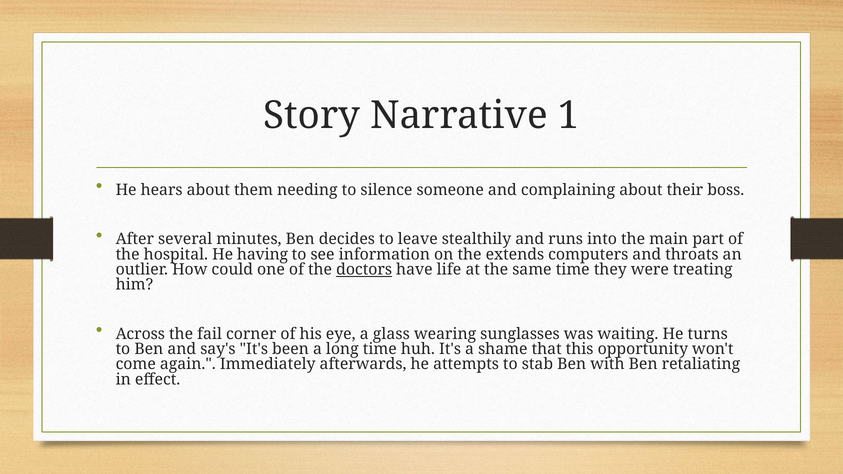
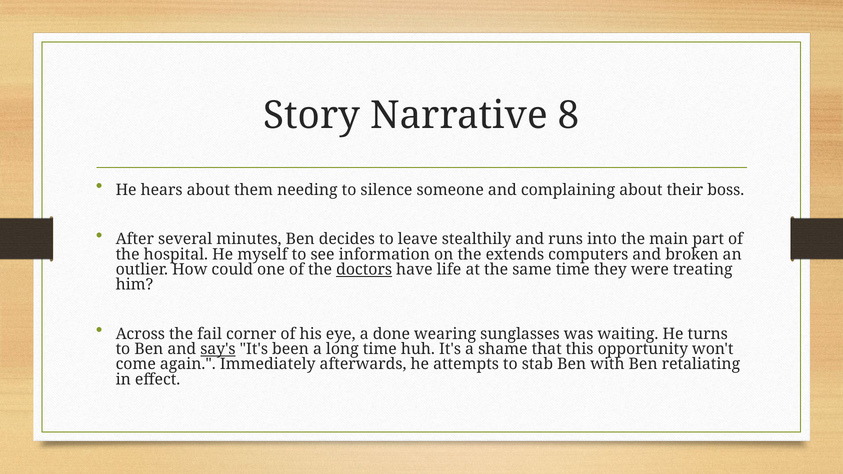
1: 1 -> 8 (569, 116)
having: having -> myself (262, 254)
throats: throats -> broken (692, 254)
glass: glass -> done (391, 334)
say's underline: none -> present (218, 349)
